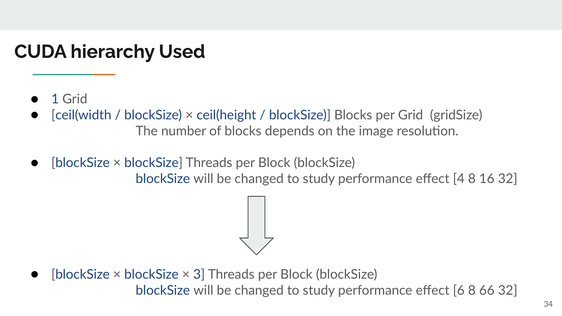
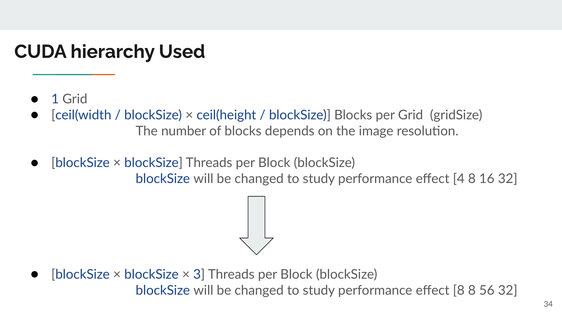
effect 6: 6 -> 8 (459, 290)
66: 66 -> 56 (487, 290)
